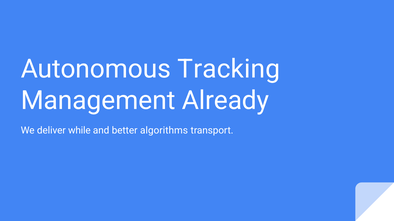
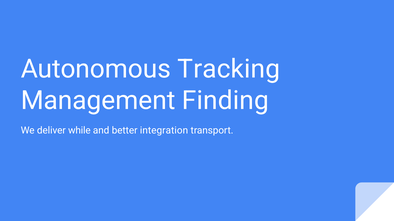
Already: Already -> Finding (225, 101)
algorithms: algorithms -> integration (164, 131)
